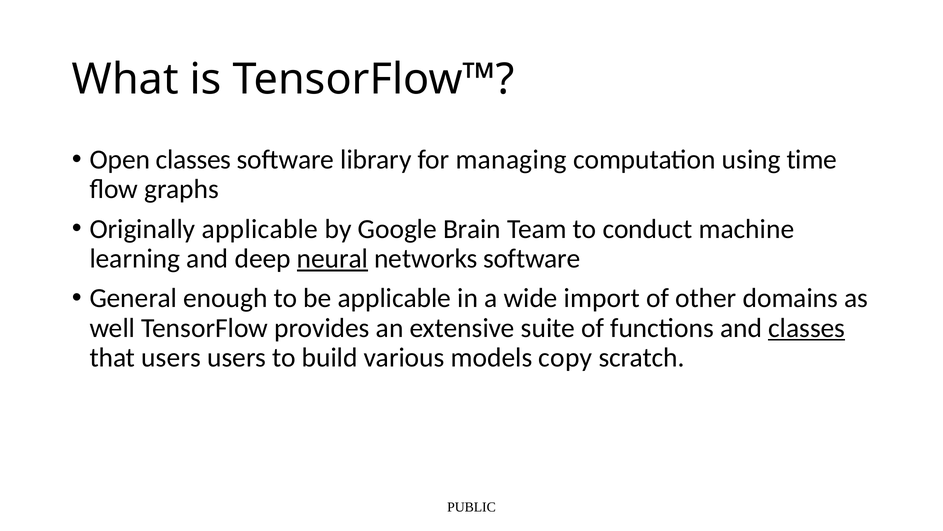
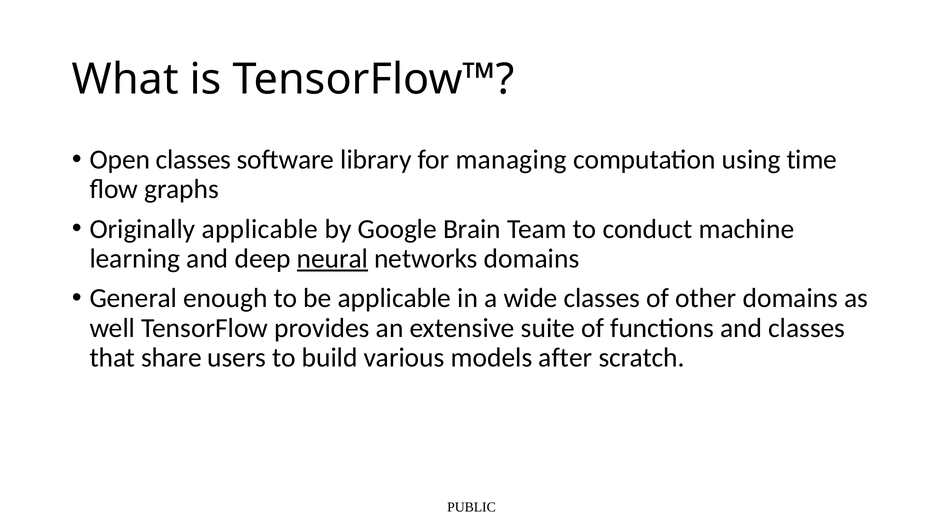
networks software: software -> domains (532, 258)
wide import: import -> classes (602, 298)
classes underline: present -> none (807, 328)
that users: users -> share (171, 357)
copy: copy -> after (565, 357)
